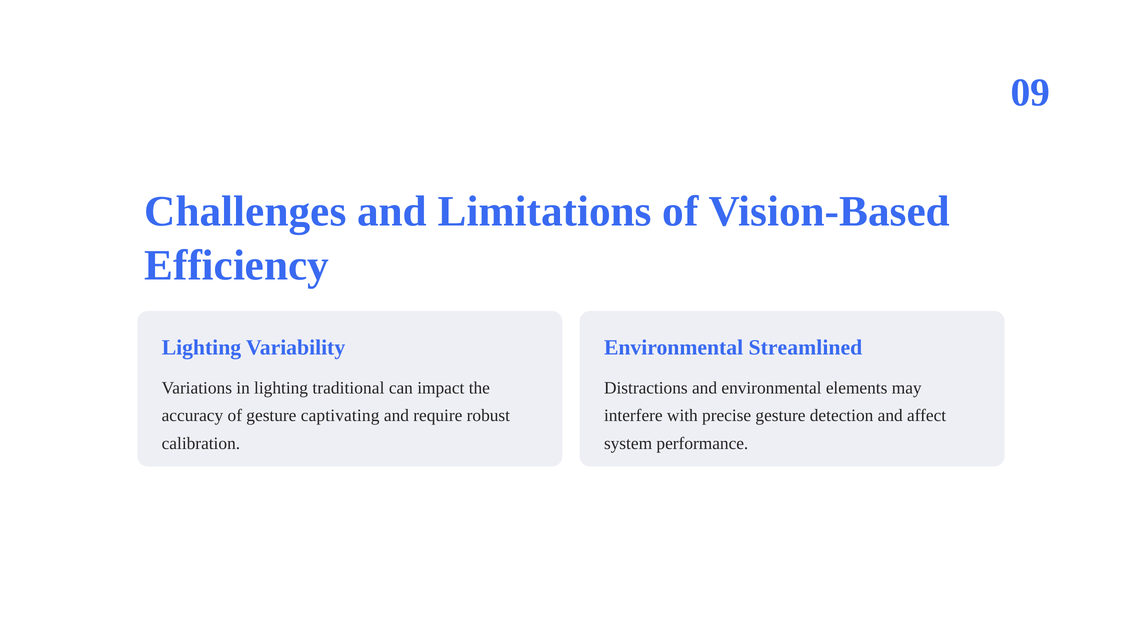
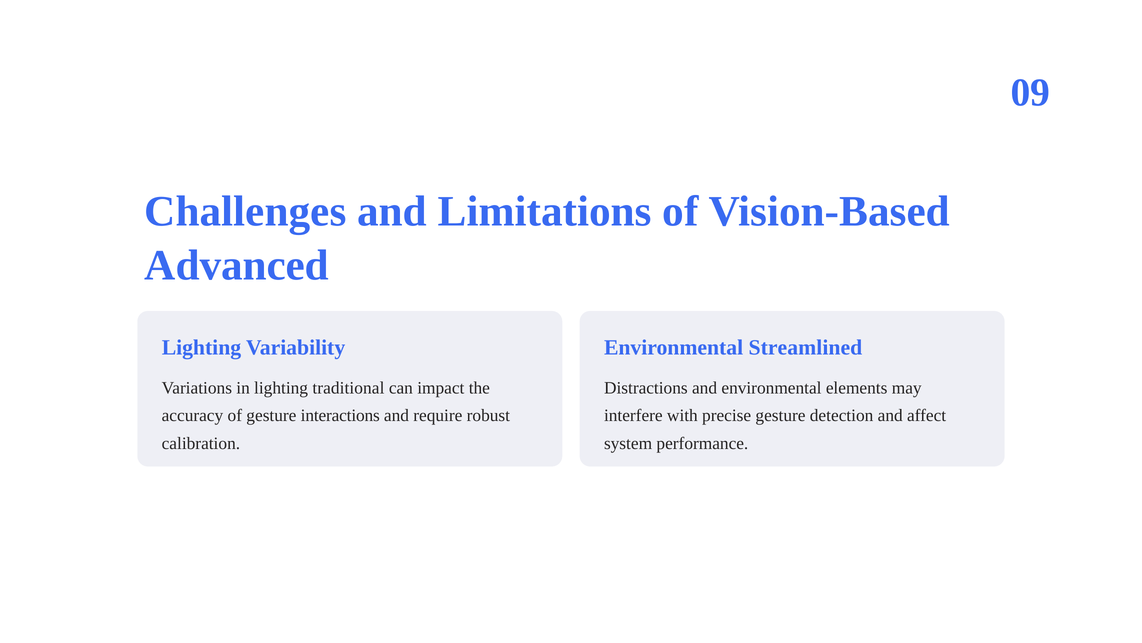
Efficiency: Efficiency -> Advanced (237, 265)
captivating: captivating -> interactions (340, 415)
